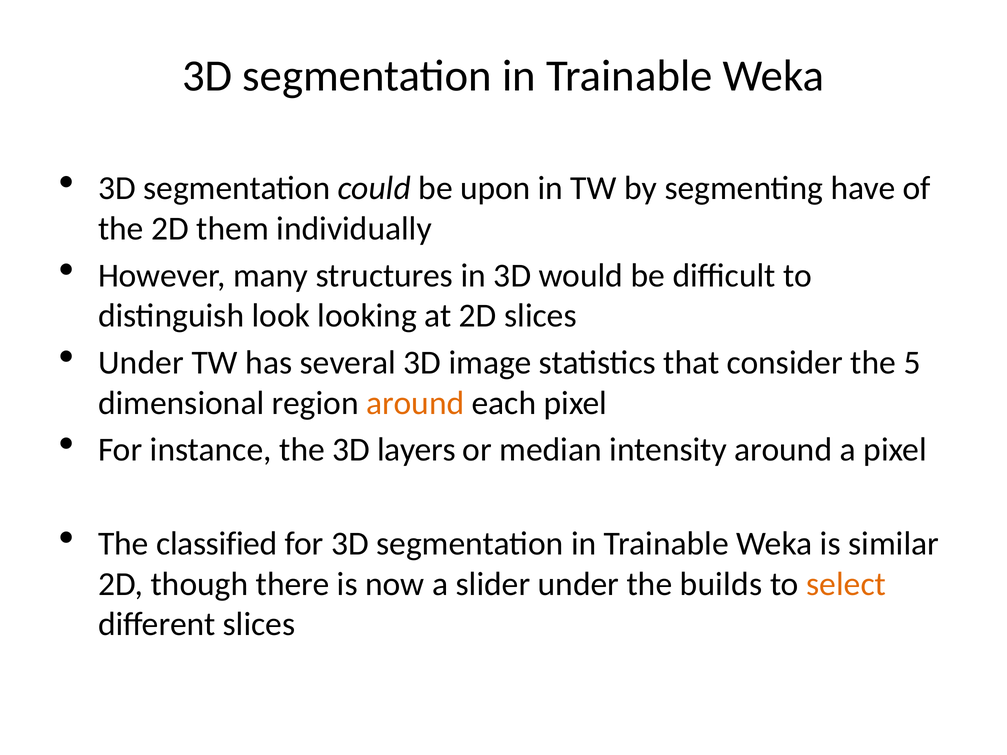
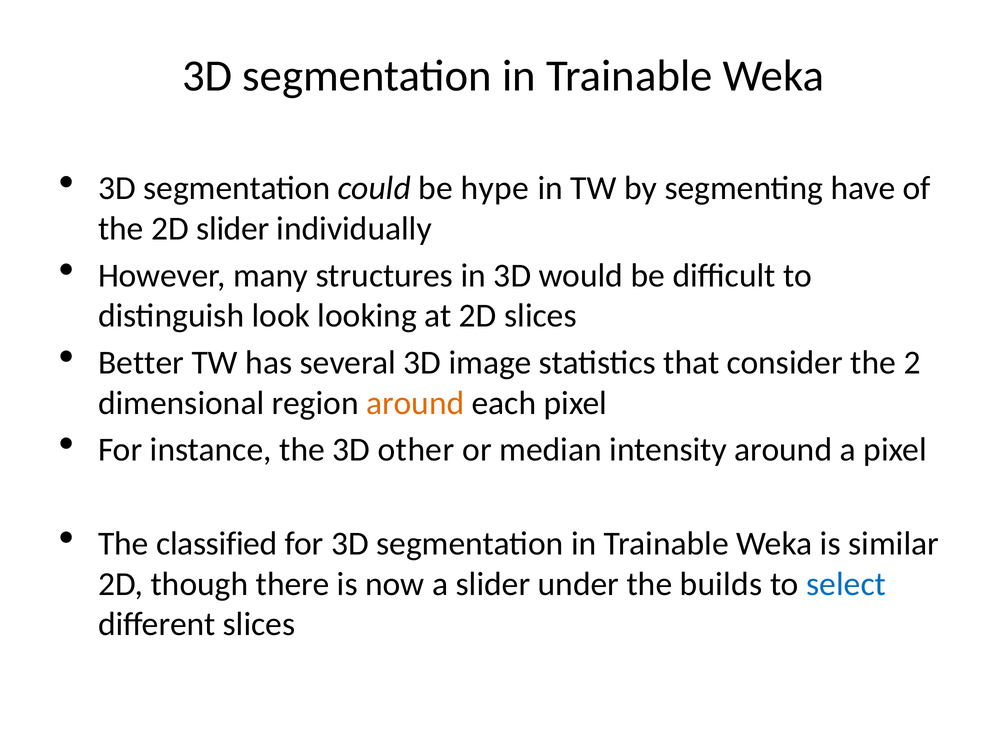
upon: upon -> hype (495, 188)
2D them: them -> slider (233, 229)
Under: Under -> Better (141, 363)
5: 5 -> 2 (912, 363)
layers: layers -> other (416, 450)
select colour: orange -> blue (846, 584)
